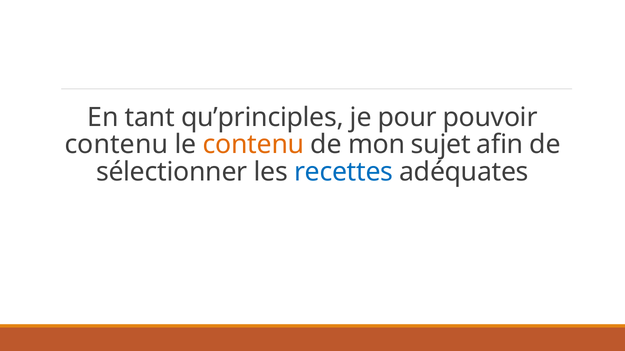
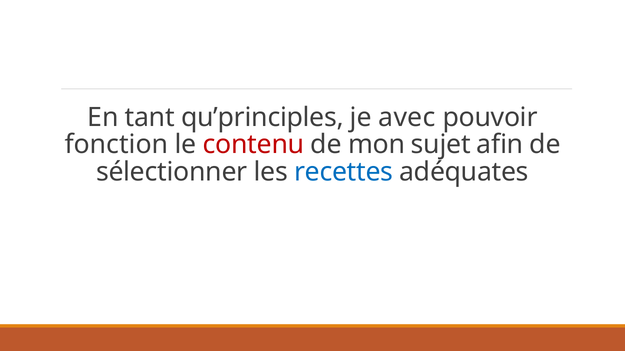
pour: pour -> avec (407, 118)
contenu: contenu -> fonction (116, 145)
contenu colour: orange -> red (254, 145)
